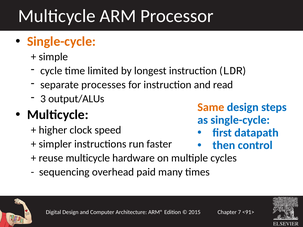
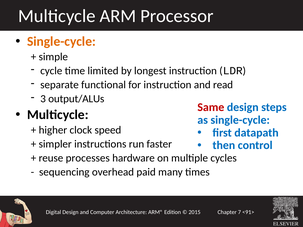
processes: processes -> functional (104, 85)
Same colour: orange -> red (211, 107)
reuse multicycle: multicycle -> processes (88, 158)
